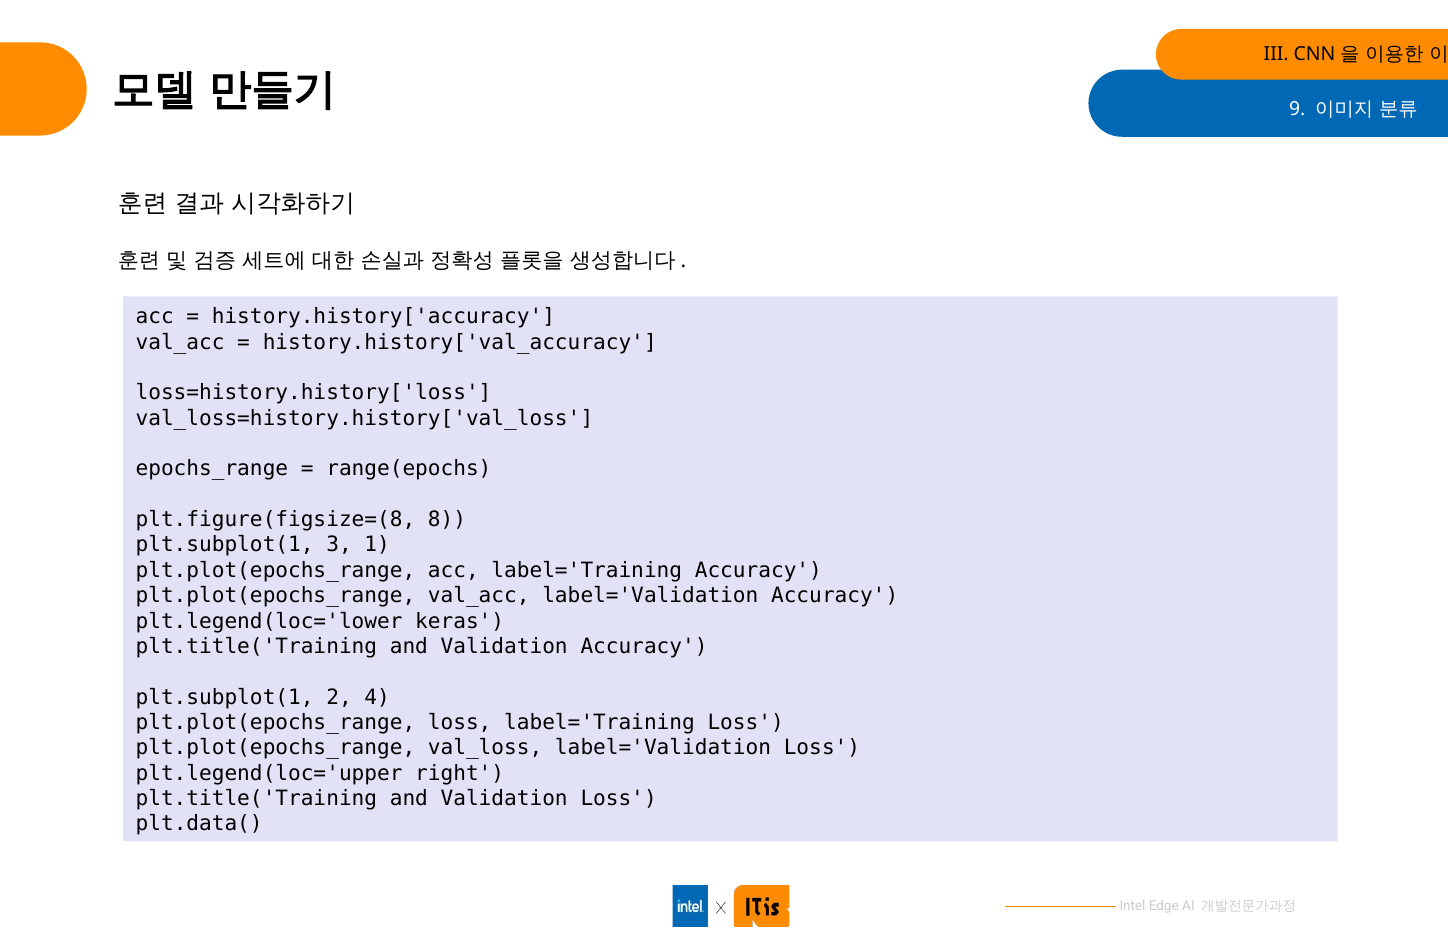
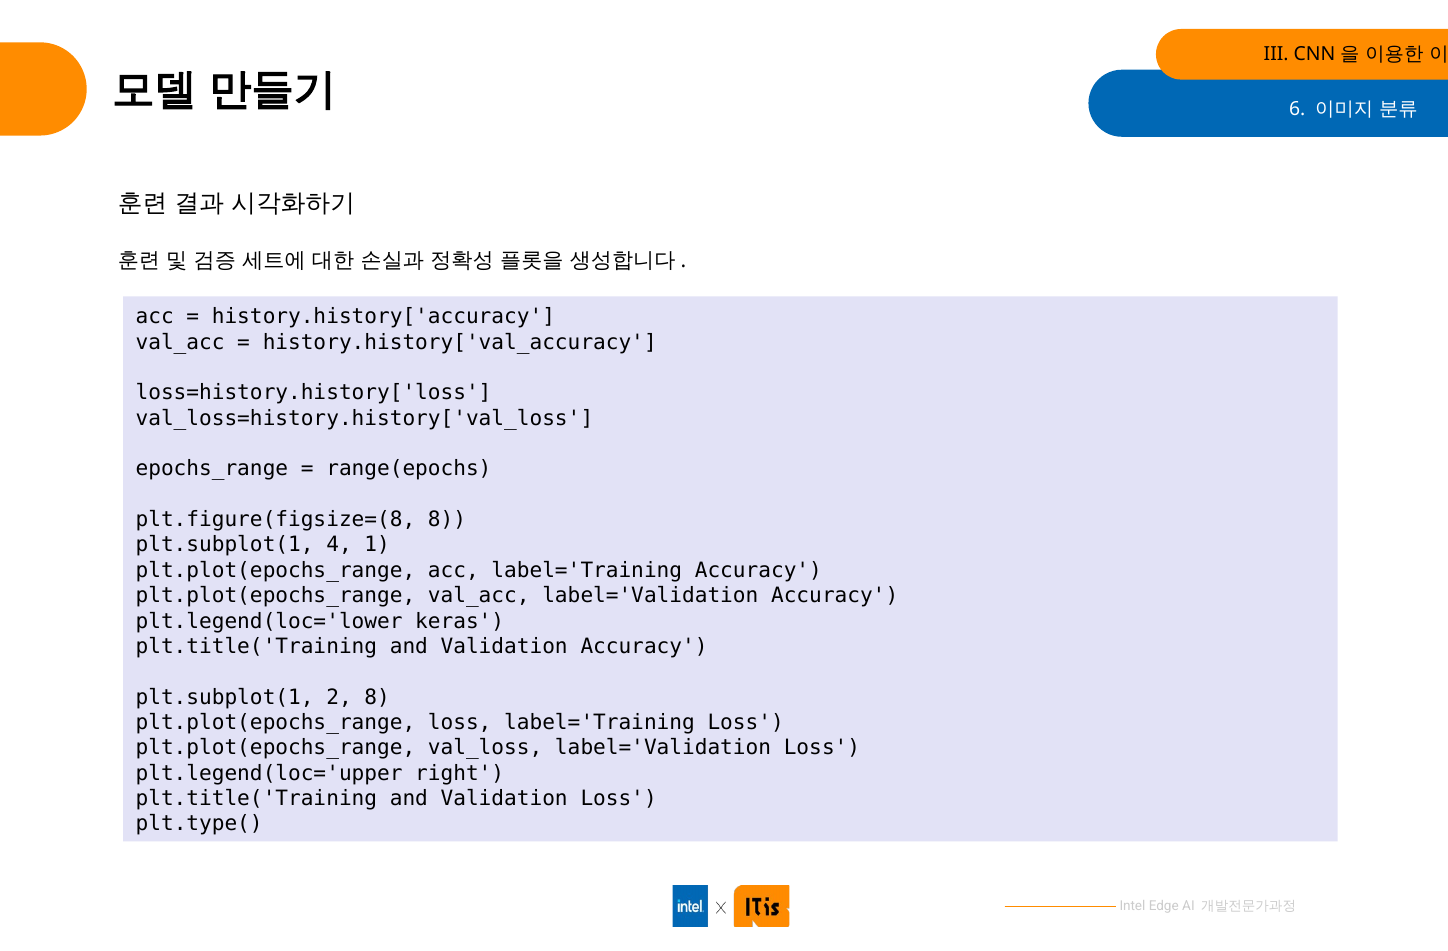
9: 9 -> 6 (1297, 109)
3: 3 -> 4 (339, 545)
2 4: 4 -> 8 (377, 697)
plt.data(: plt.data( -> plt.type( (199, 824)
